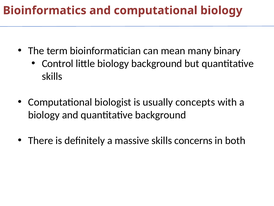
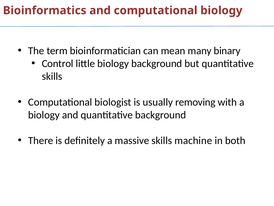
concepts: concepts -> removing (195, 102)
concerns: concerns -> machine (193, 140)
